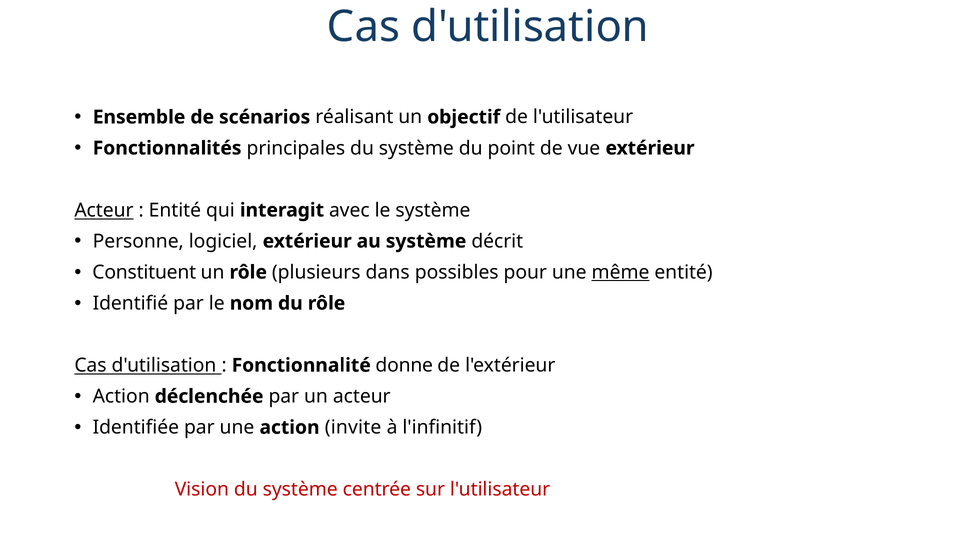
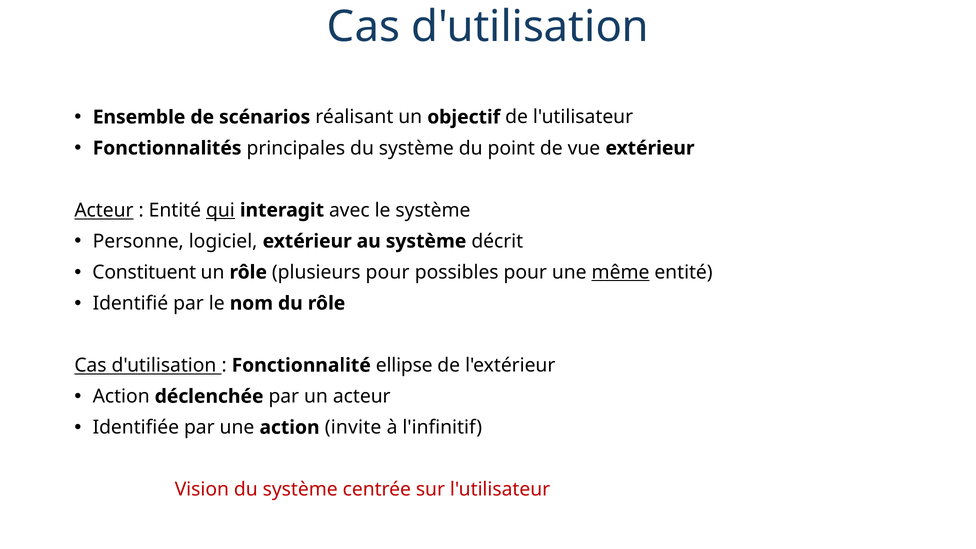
qui underline: none -> present (220, 210)
plusieurs dans: dans -> pour (388, 272)
donne: donne -> ellipse (404, 365)
